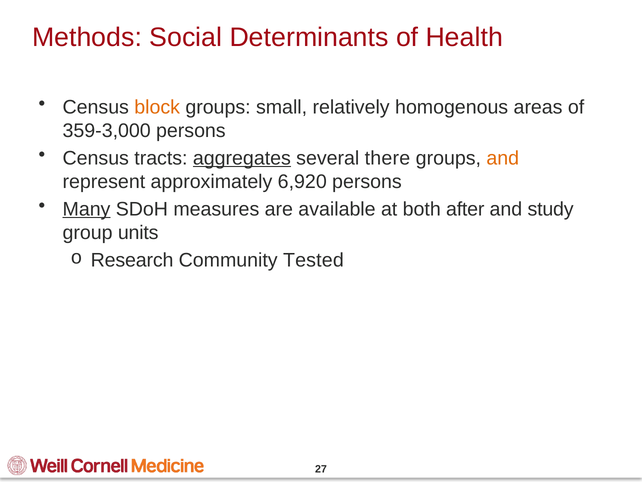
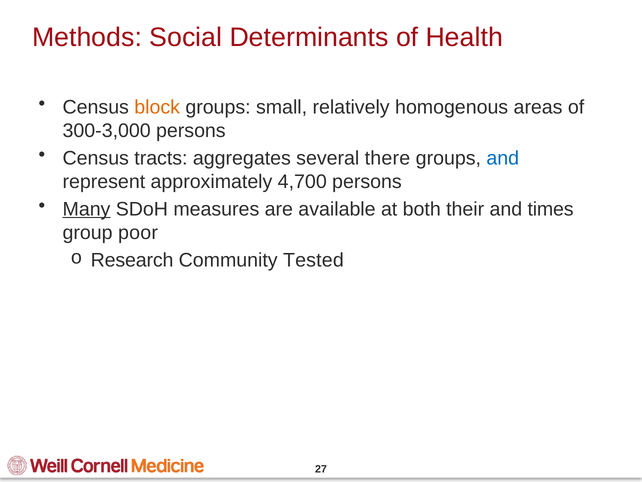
359-3,000: 359-3,000 -> 300-3,000 (107, 130)
aggregates underline: present -> none (242, 158)
and colour: orange -> blue (503, 158)
6,920: 6,920 -> 4,700 (302, 181)
after: after -> their (465, 209)
study: study -> times (551, 209)
units: units -> poor (138, 232)
